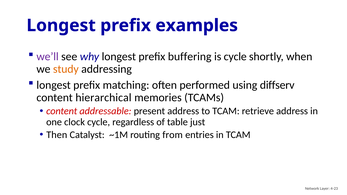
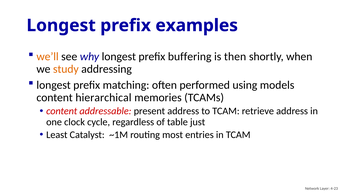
we’ll colour: purple -> orange (48, 57)
is cycle: cycle -> then (235, 57)
diffserv: diffserv -> models (277, 85)
Then: Then -> Least (57, 135)
from: from -> most (173, 135)
